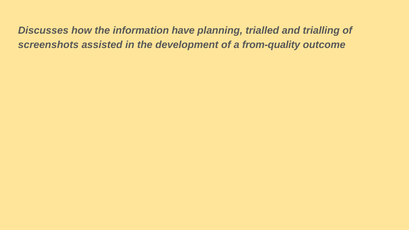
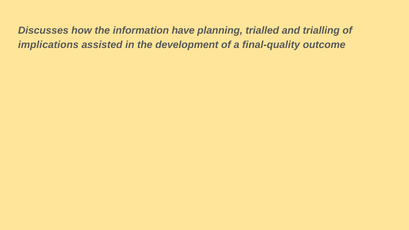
screenshots: screenshots -> implications (48, 45)
from-quality: from-quality -> final-quality (271, 45)
